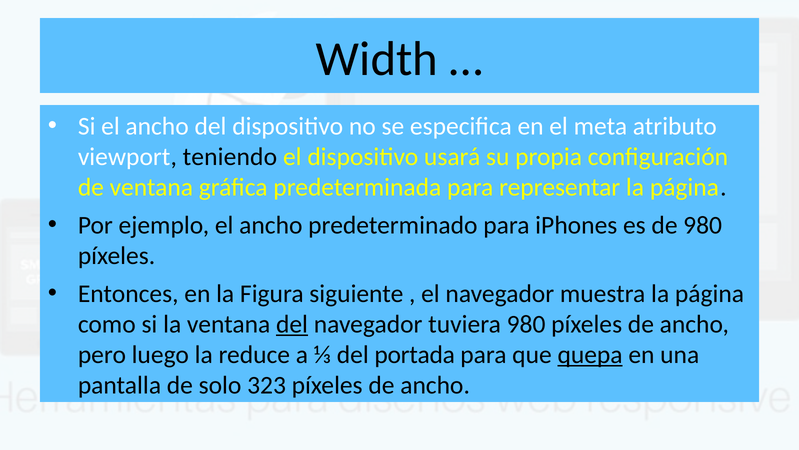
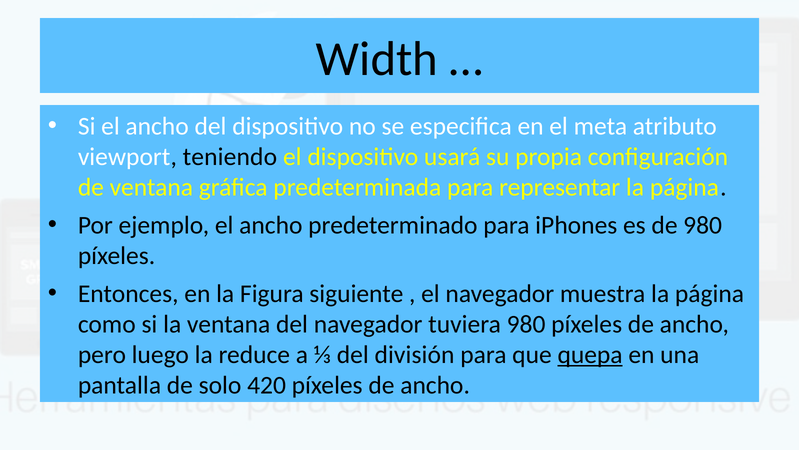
del underline: present -> none (292, 324)
portada: portada -> división (414, 354)
323: 323 -> 420 (267, 385)
